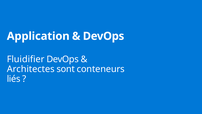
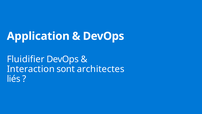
Architectes: Architectes -> Interaction (31, 69)
conteneurs: conteneurs -> architectes (101, 69)
